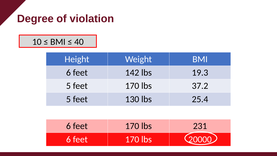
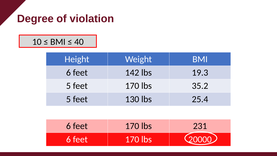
37.2: 37.2 -> 35.2 (200, 86)
